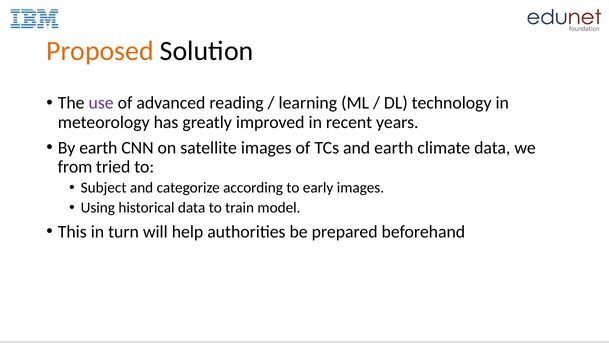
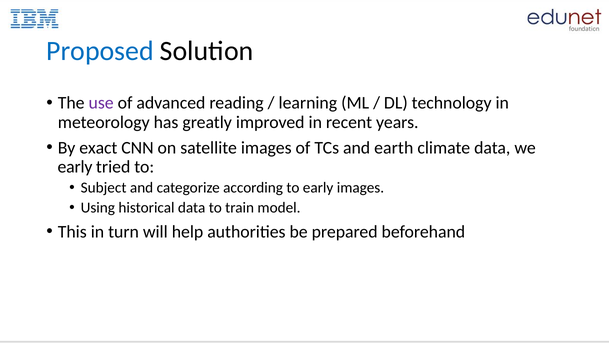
Proposed colour: orange -> blue (100, 51)
By earth: earth -> exact (98, 148)
from: from -> early (75, 167)
